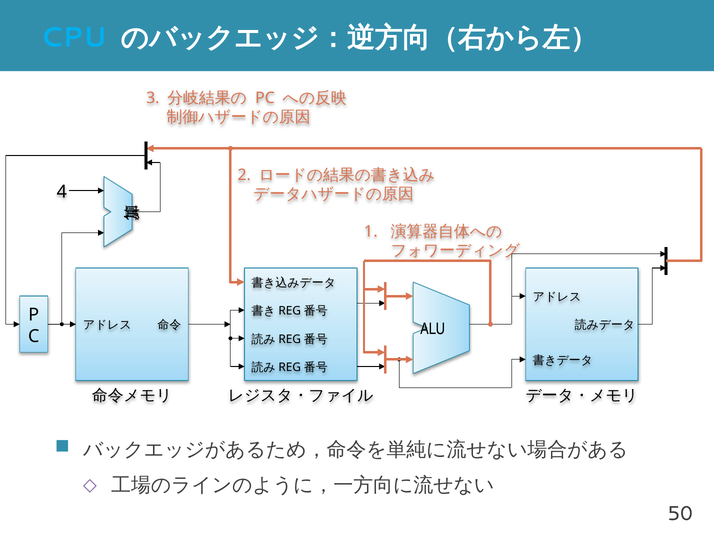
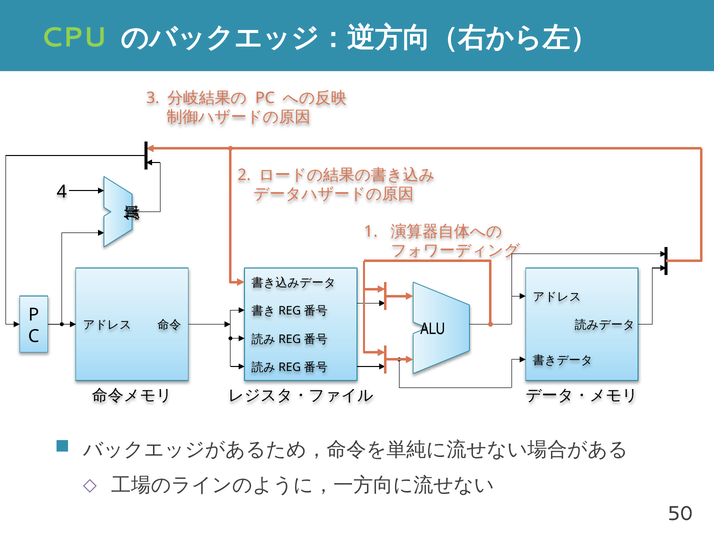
CPU colour: light blue -> light green (74, 37)
